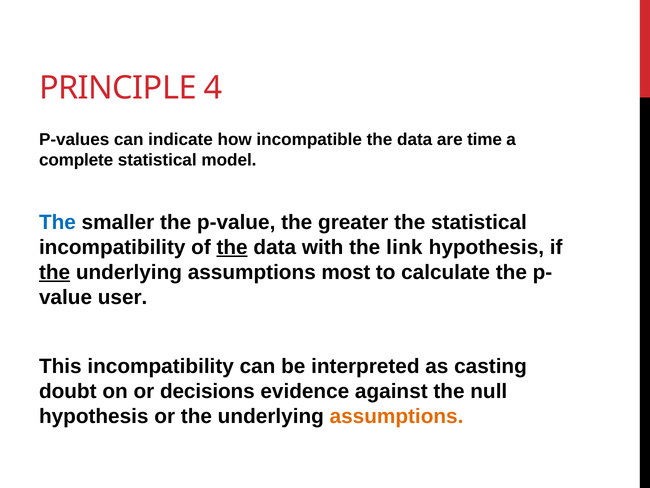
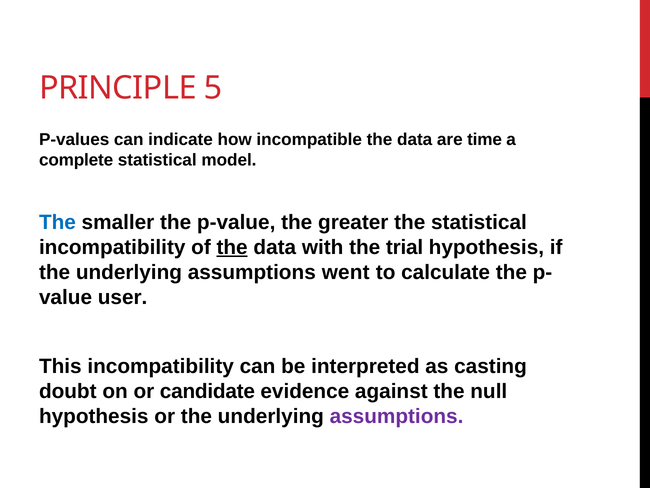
4: 4 -> 5 (213, 88)
link: link -> trial (405, 247)
the underline: present -> none (55, 272)
most: most -> went (346, 272)
decisions: decisions -> candidate (207, 391)
assumptions colour: orange -> purple (397, 416)
